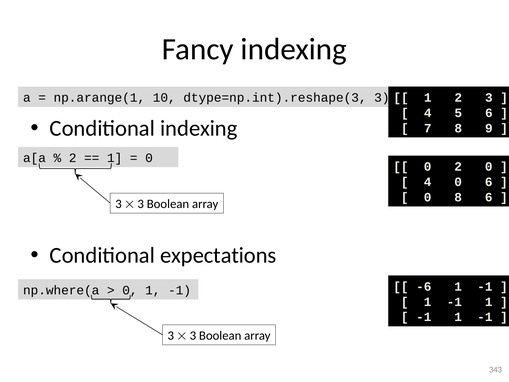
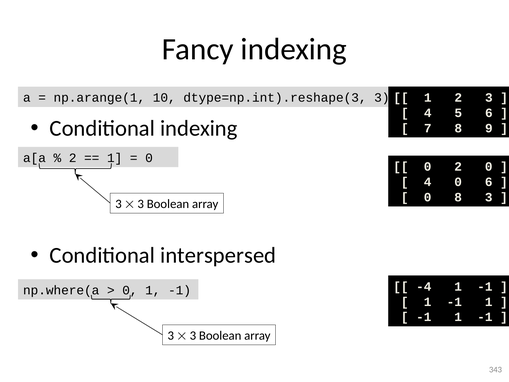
8 6: 6 -> 3 (489, 197)
expectations: expectations -> interspersed (218, 255)
-6: -6 -> -4 (424, 286)
